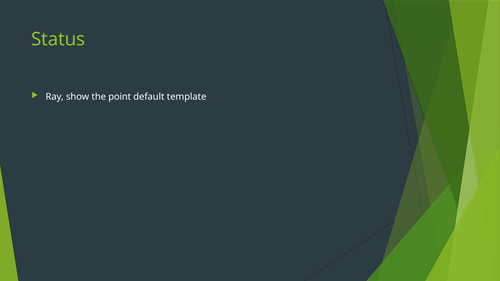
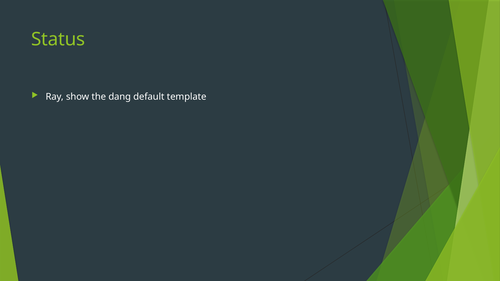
point: point -> dang (120, 97)
